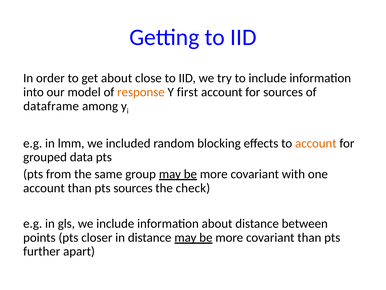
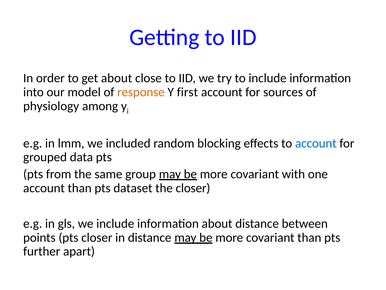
dataframe: dataframe -> physiology (51, 106)
account colour: orange -> blue (316, 143)
pts sources: sources -> dataset (133, 188)
the check: check -> closer (193, 188)
